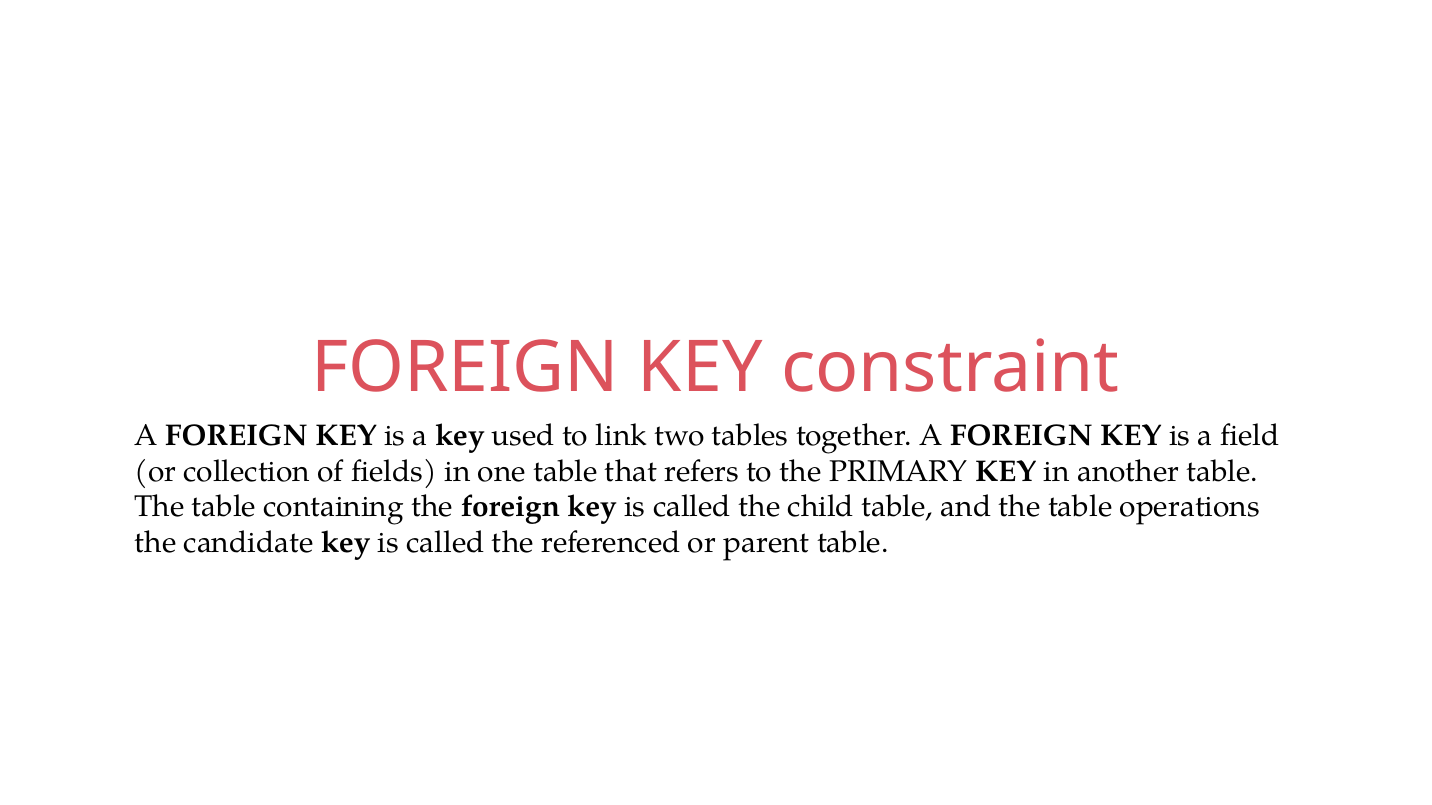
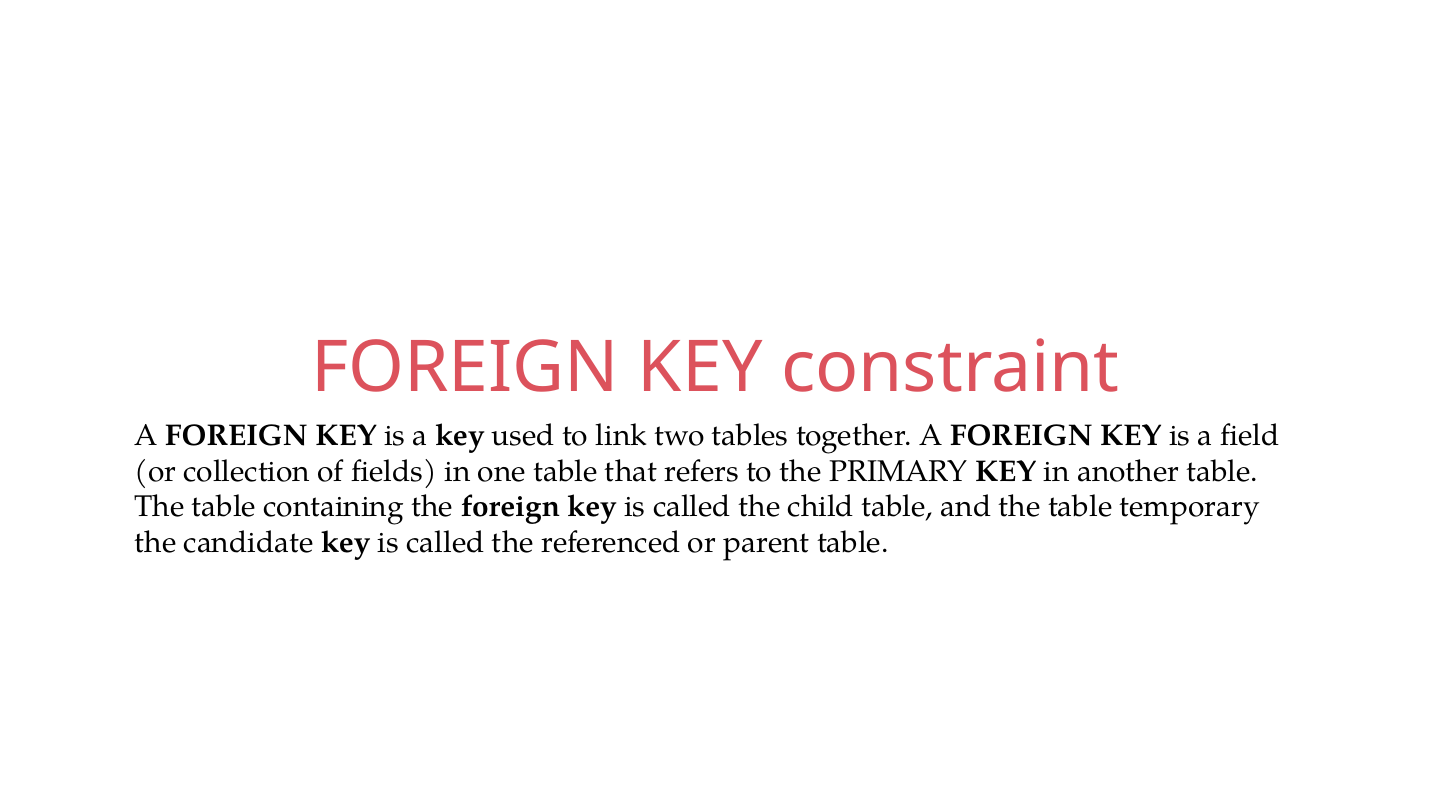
operations: operations -> temporary (1190, 507)
